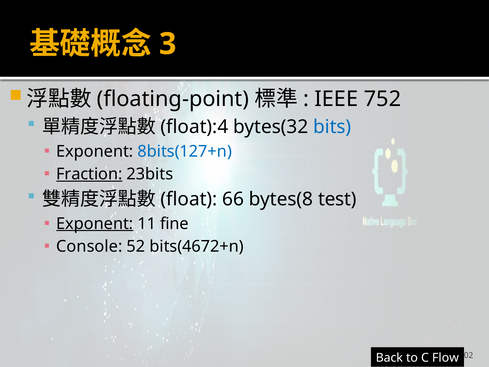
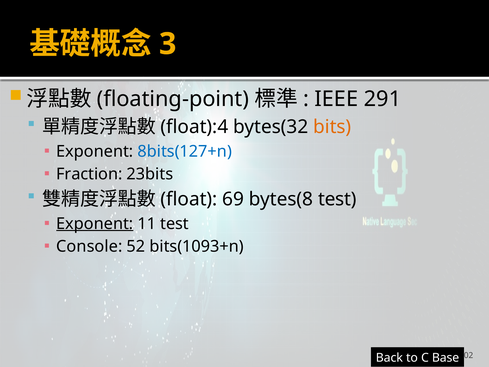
752: 752 -> 291 (382, 99)
bits colour: blue -> orange (332, 127)
Fraction underline: present -> none (89, 174)
66: 66 -> 69 (233, 199)
11 fine: fine -> test (174, 223)
bits(4672+n: bits(4672+n -> bits(1093+n (197, 246)
Flow: Flow -> Base (446, 358)
